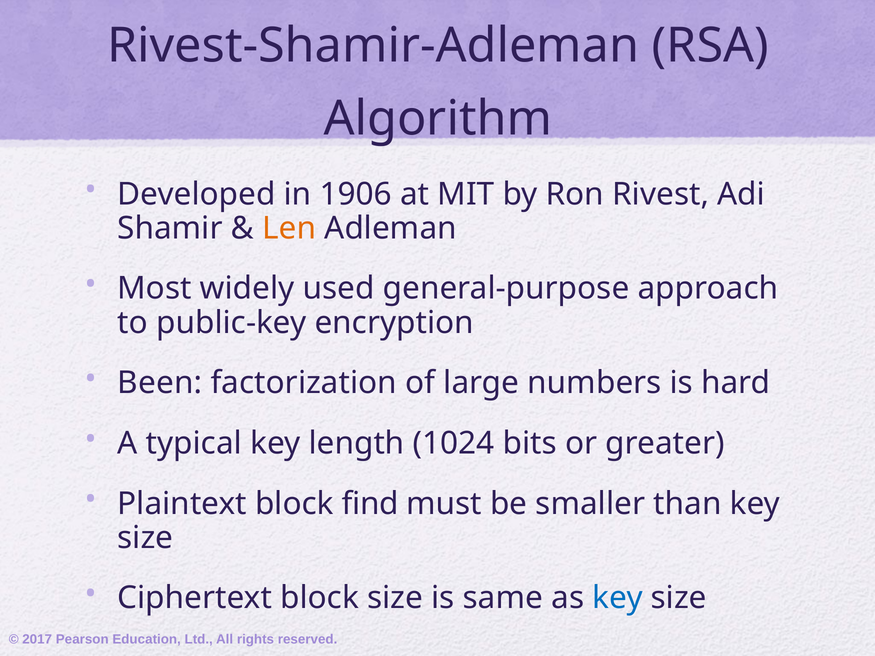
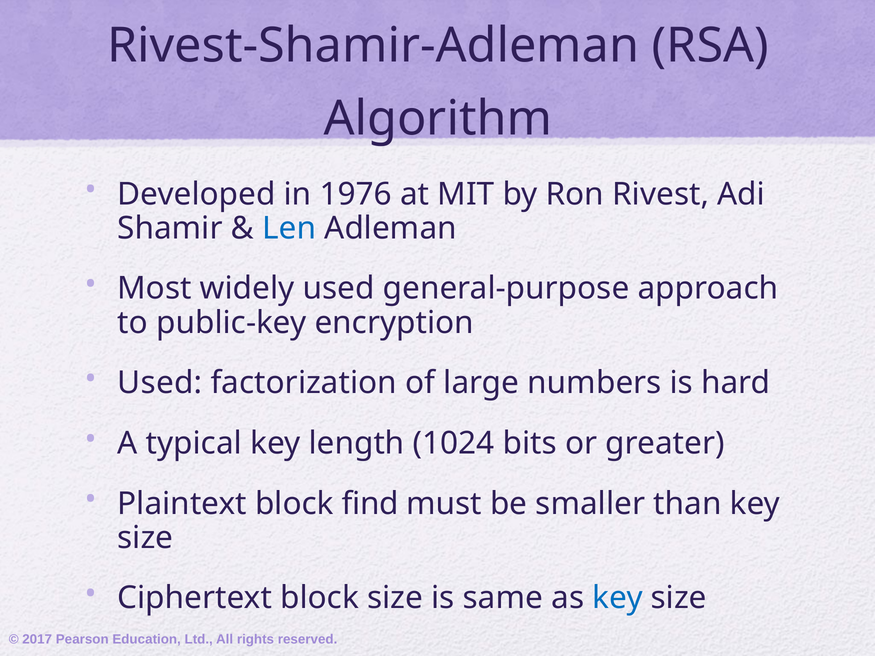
1906: 1906 -> 1976 (356, 194)
Len colour: orange -> blue (289, 228)
Been: Been -> Used (160, 383)
